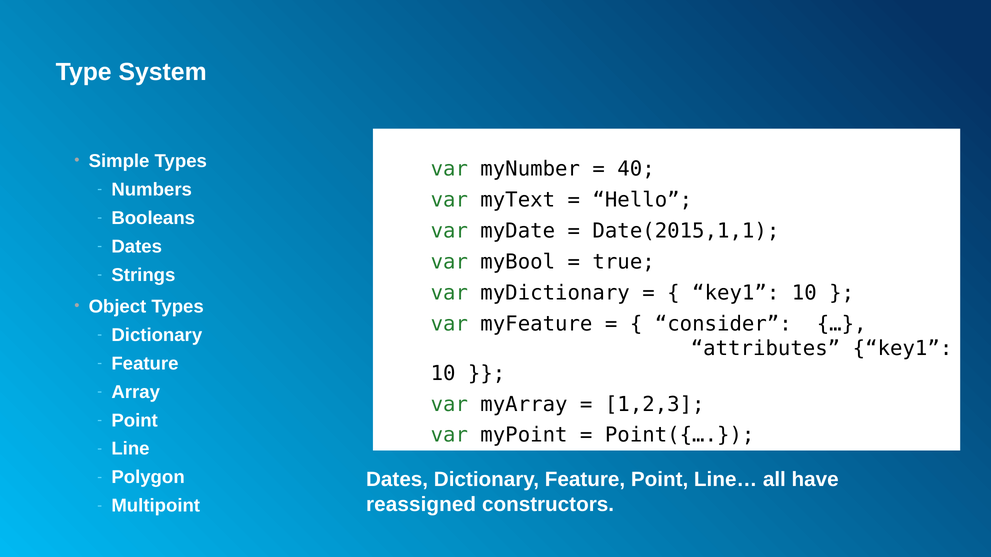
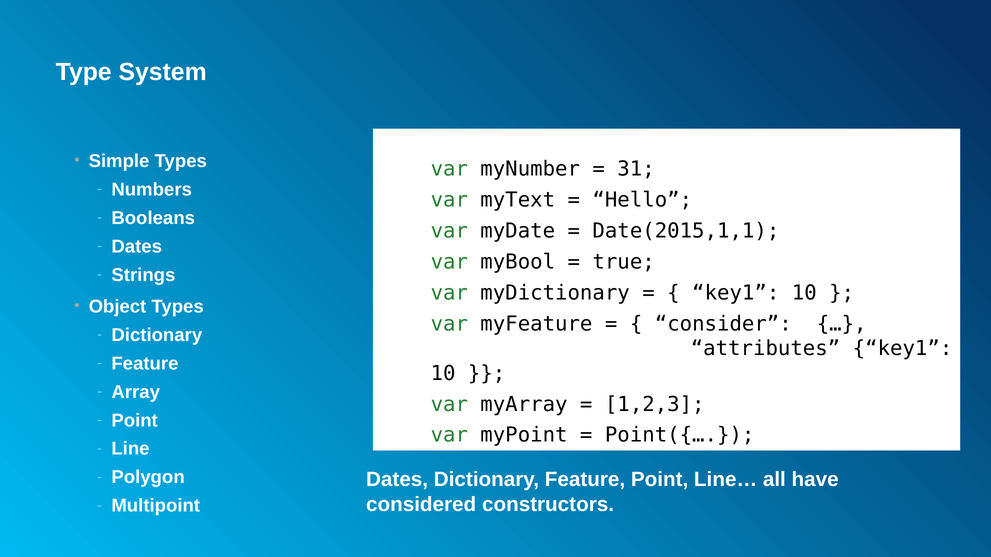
40: 40 -> 31 (636, 169)
reassigned: reassigned -> considered (421, 505)
